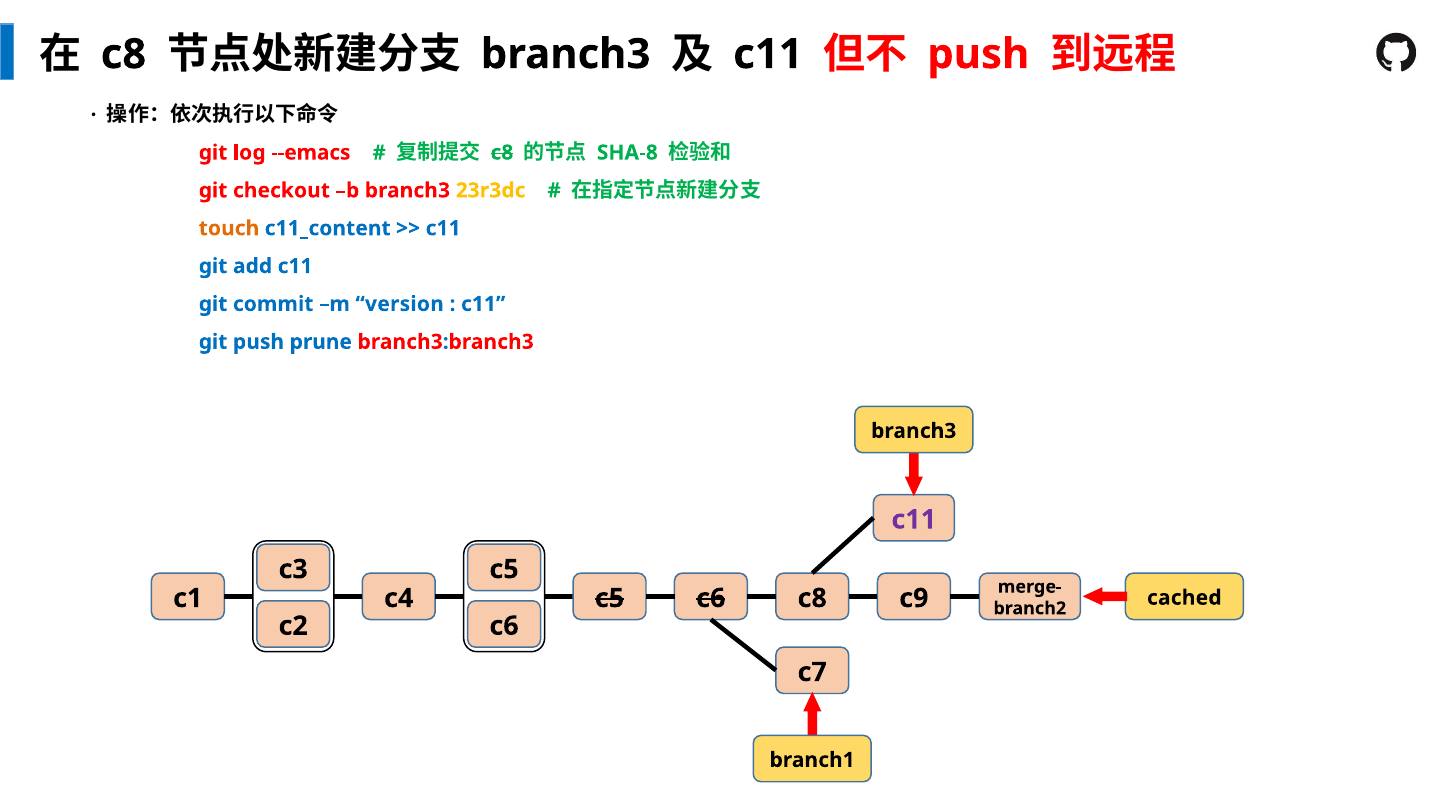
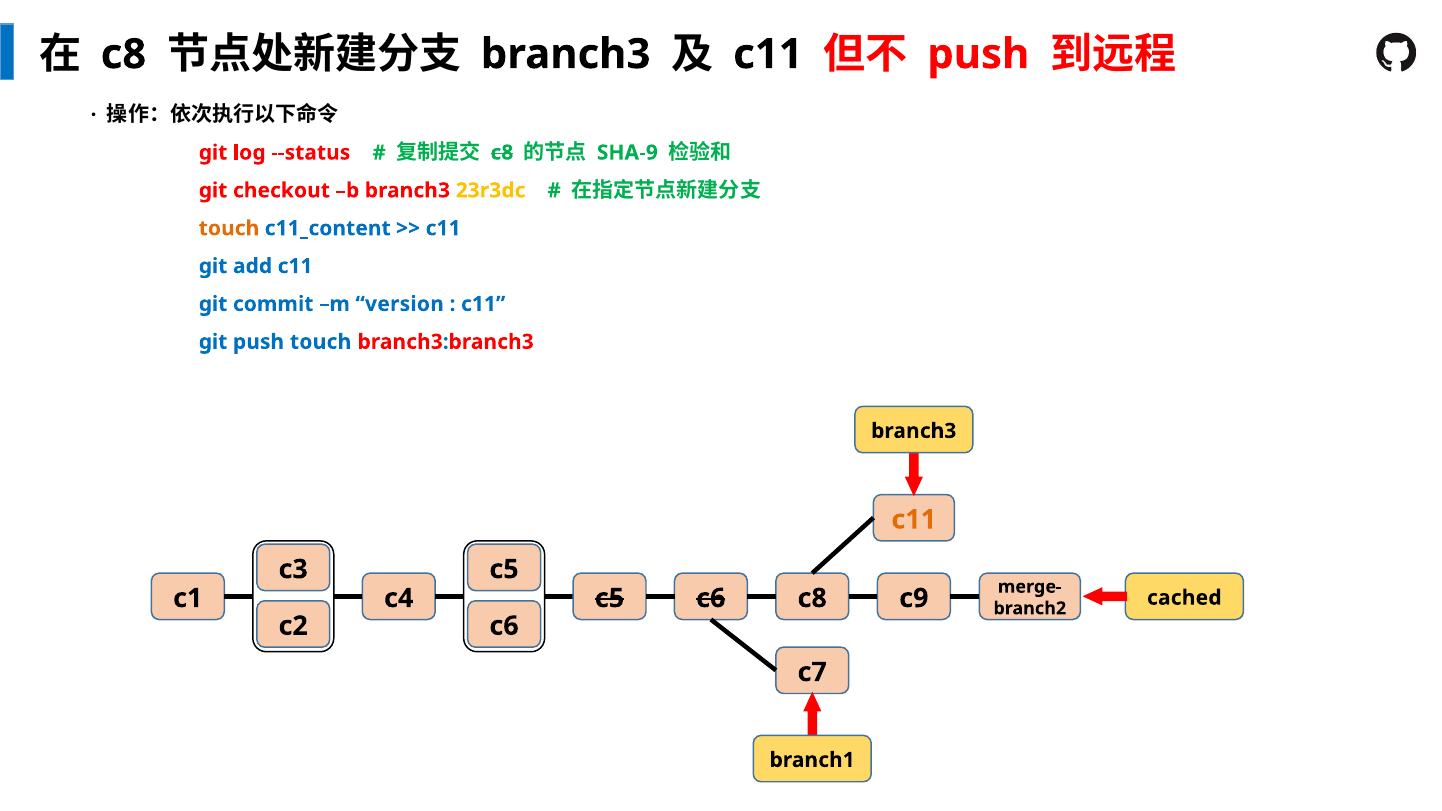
--emacs: --emacs -> --status (311, 153)
SHA-8: SHA-8 -> SHA-9 (627, 153)
push prune: prune -> touch (321, 342)
c11 colour: purple -> orange (914, 520)
